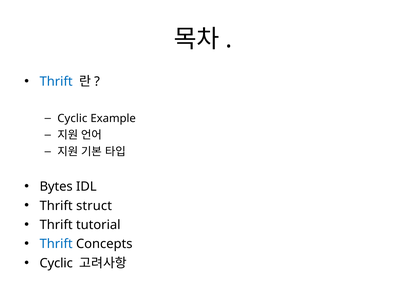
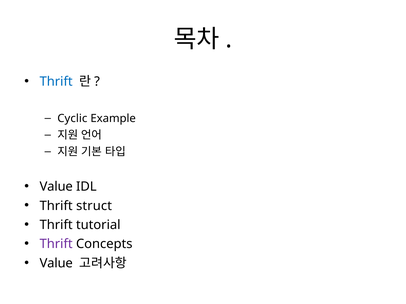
Bytes: Bytes -> Value (56, 187)
Thrift colour: blue -> purple (56, 244)
Cyclic: Cyclic -> Value (56, 264)
